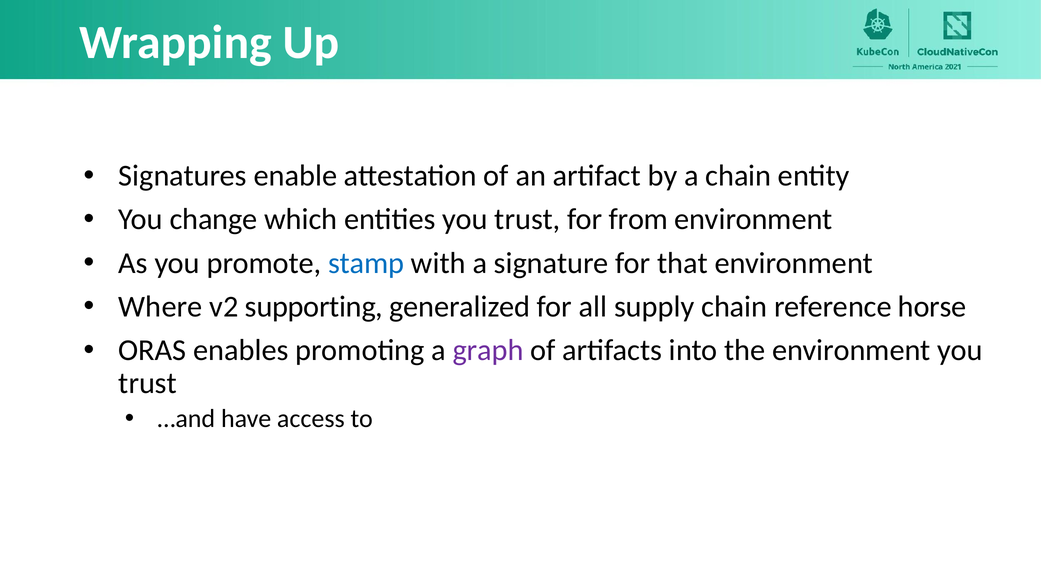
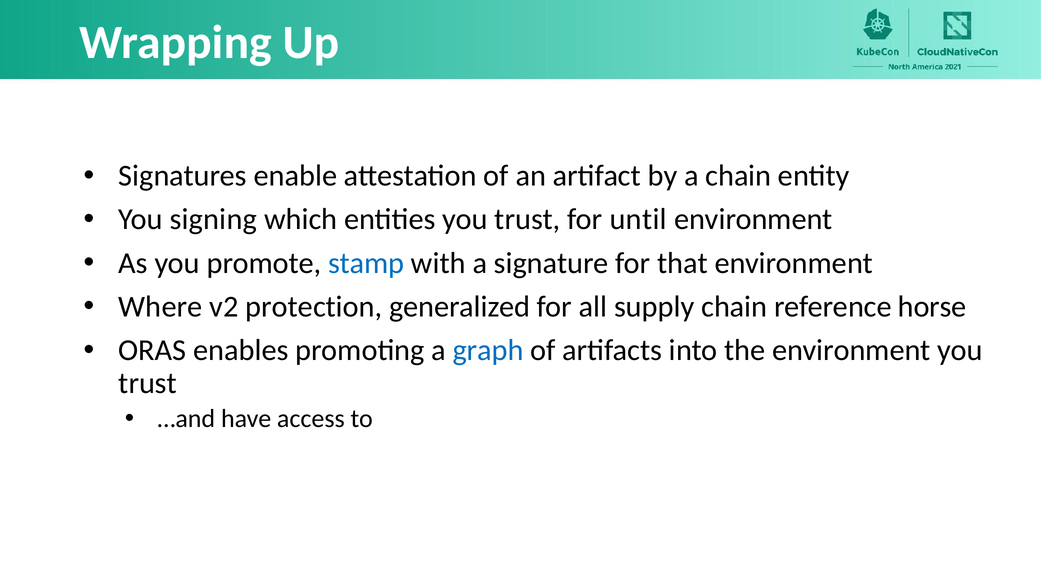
change: change -> signing (213, 220)
from: from -> until (638, 220)
supporting: supporting -> protection (314, 307)
graph colour: purple -> blue (488, 351)
